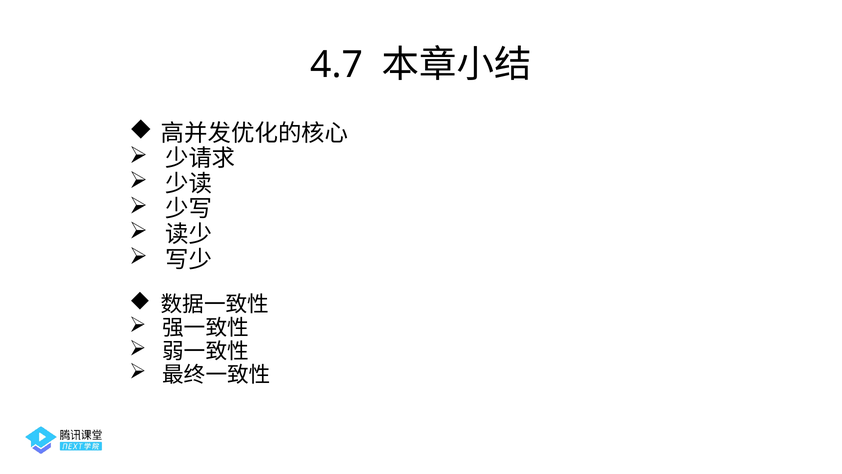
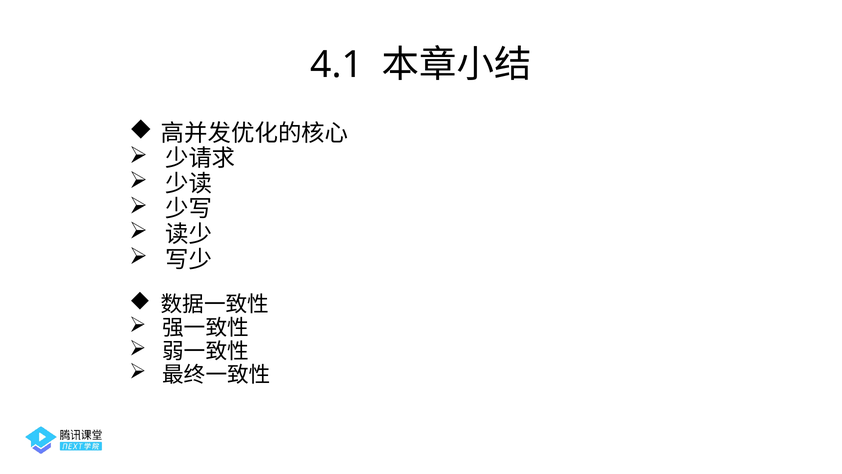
4.7: 4.7 -> 4.1 (337, 65)
